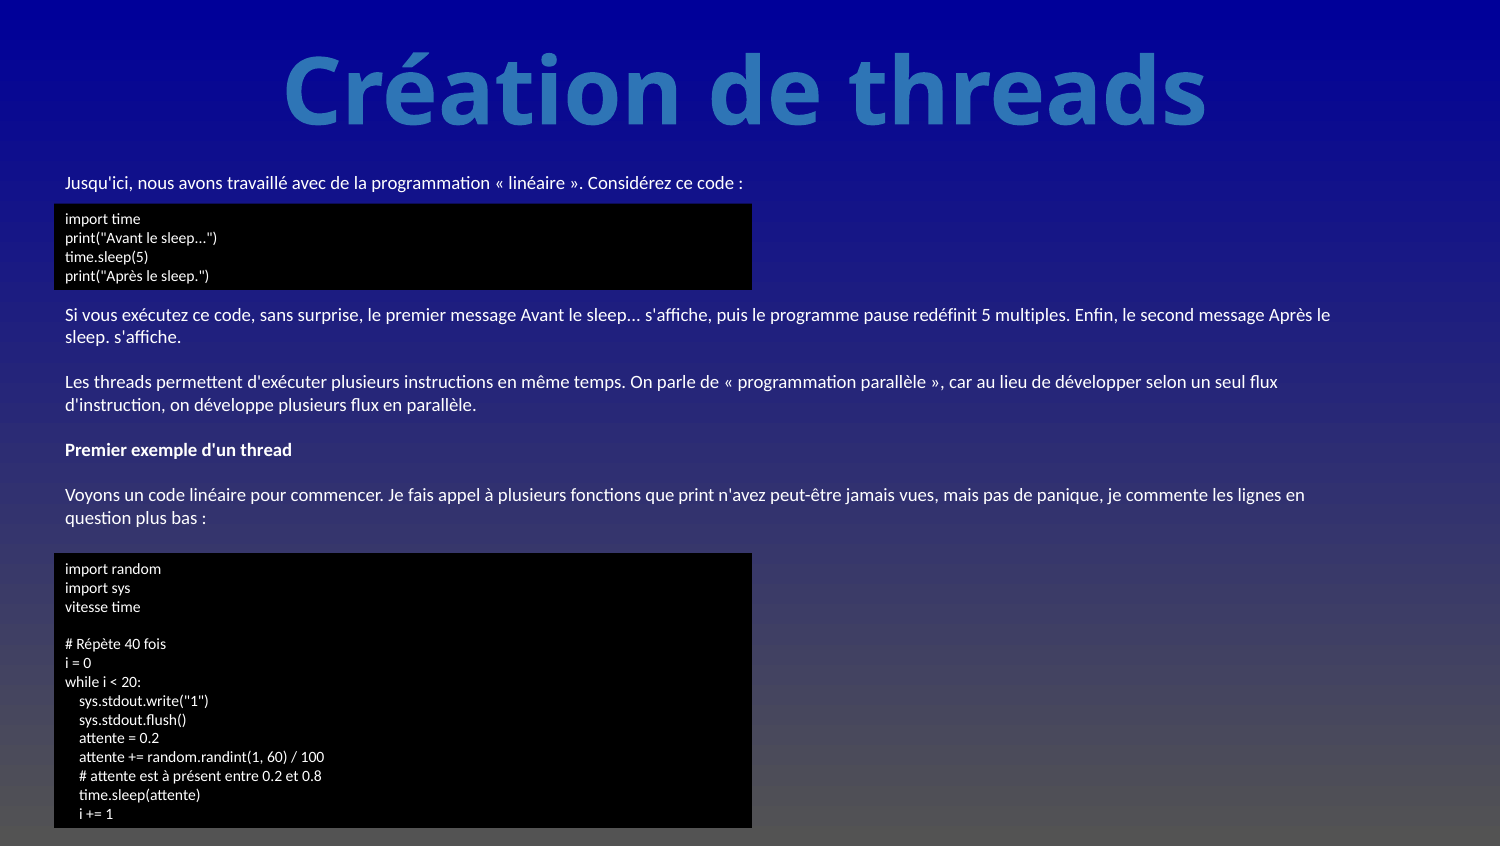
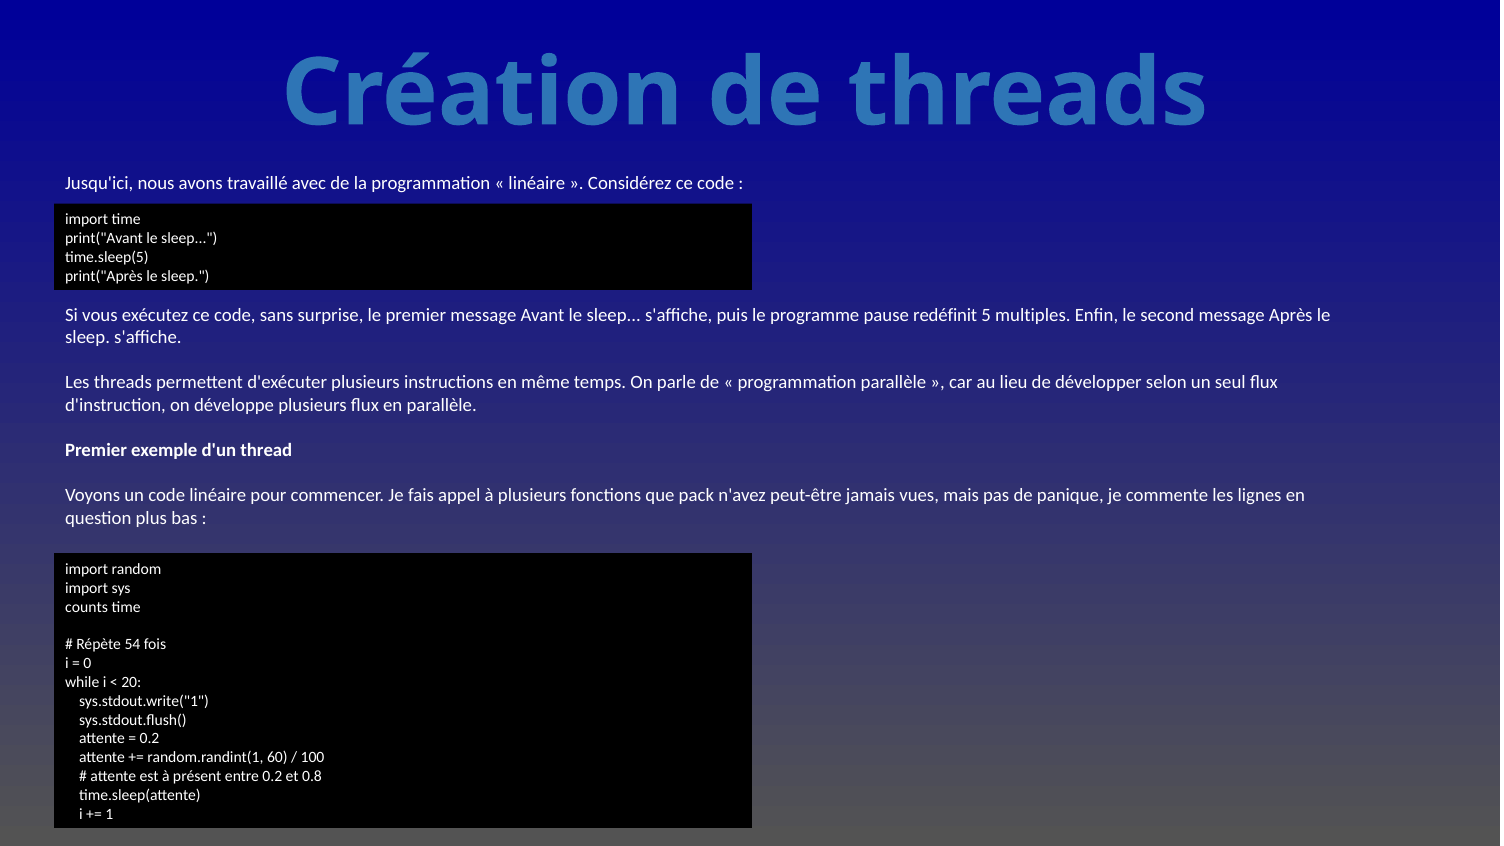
print: print -> pack (696, 495)
vitesse: vitesse -> counts (87, 607)
40: 40 -> 54 (132, 645)
